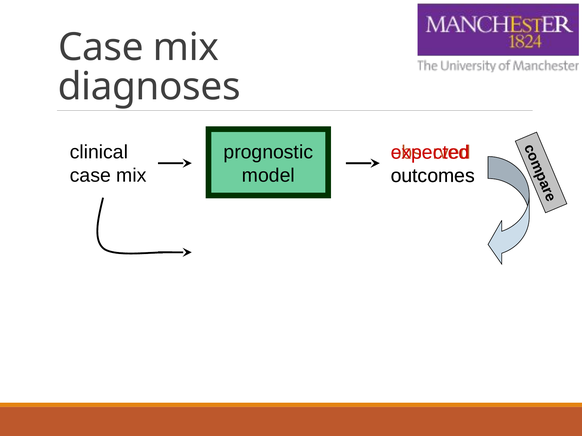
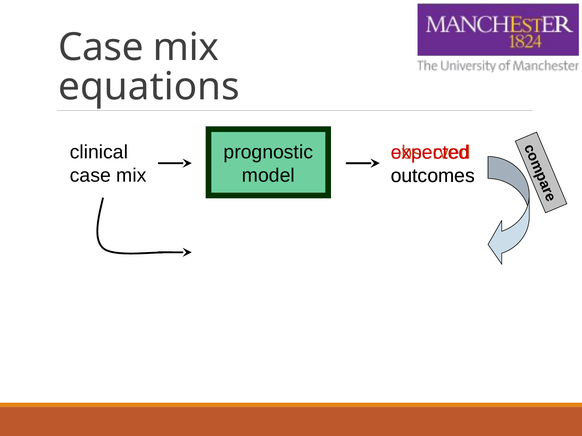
diagnoses: diagnoses -> equations (149, 87)
